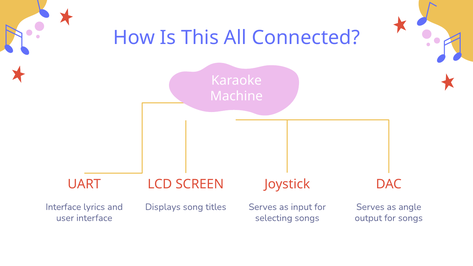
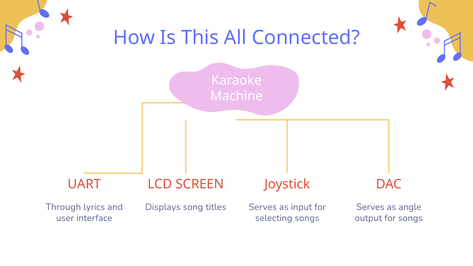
Interface: Interface -> Through (63, 207)
